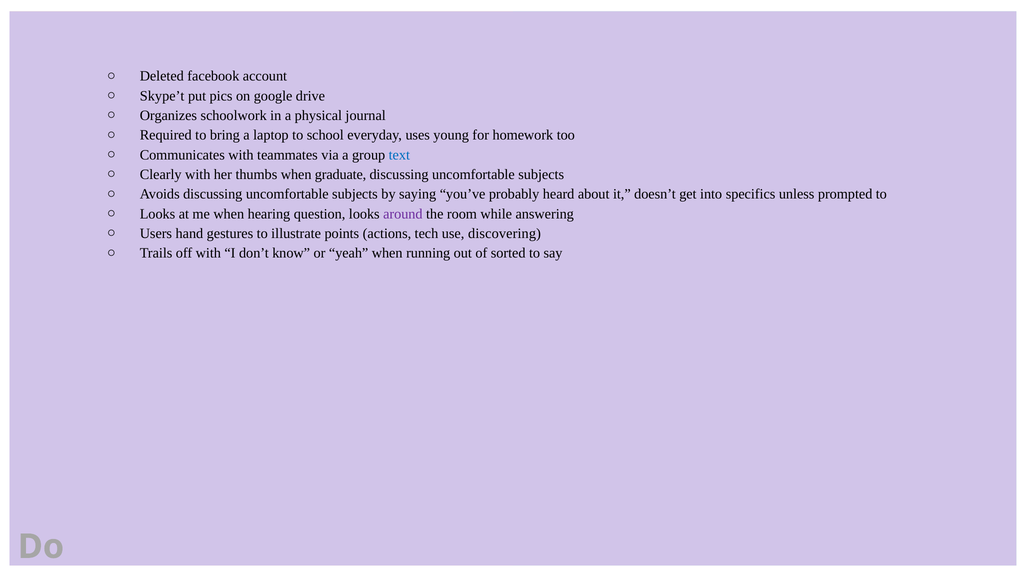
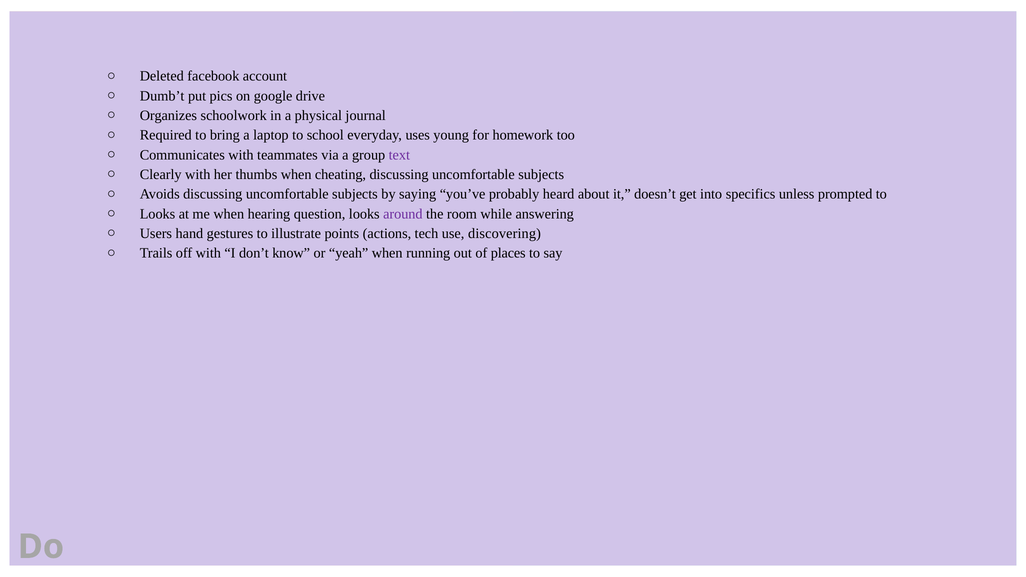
Skype’t: Skype’t -> Dumb’t (162, 96)
text colour: blue -> purple (399, 155)
graduate: graduate -> cheating (341, 175)
sorted: sorted -> places (508, 253)
